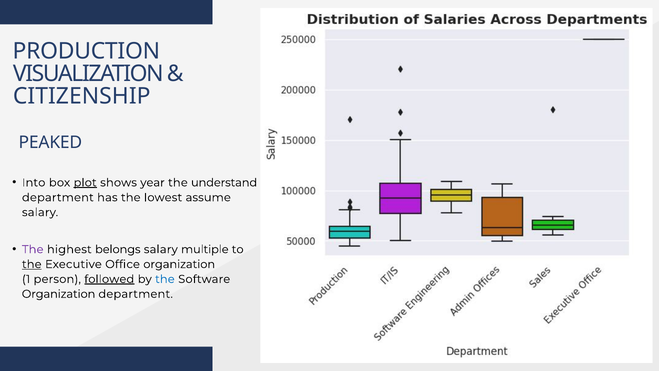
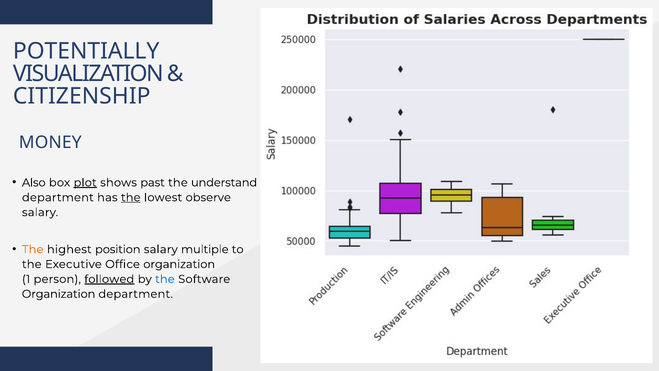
PRODUCTION: PRODUCTION -> POTENTIALLY (86, 51)
PEAKED: PEAKED -> MONEY (50, 143)
Into: Into -> Also (34, 182)
year: year -> past (153, 182)
the underline: none -> present (131, 197)
assume: assume -> observe (208, 197)
The colour: purple -> orange (33, 249)
belongs: belongs -> position (118, 249)
the underline: present -> none (32, 264)
